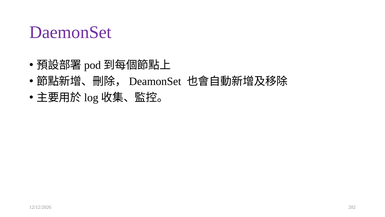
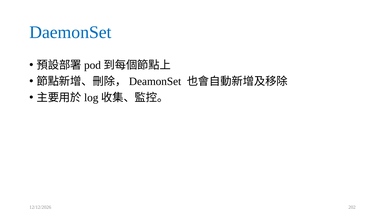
DaemonSet colour: purple -> blue (70, 32)
